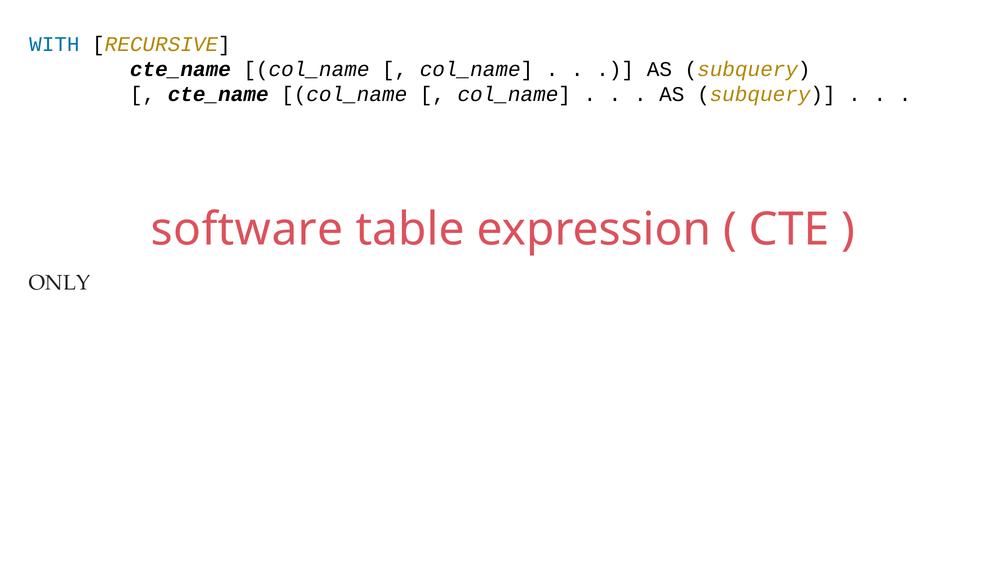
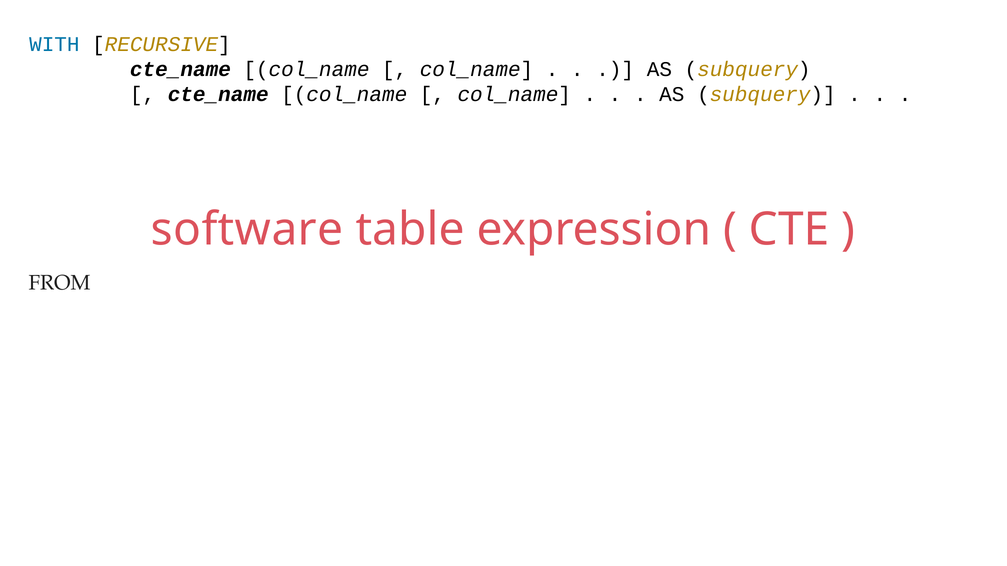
ONLY: ONLY -> FROM (60, 283)
